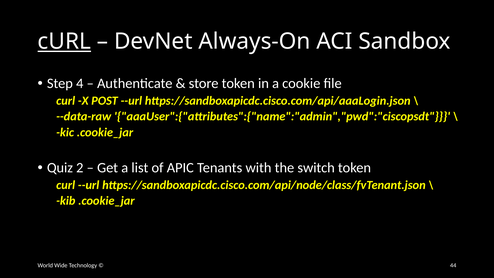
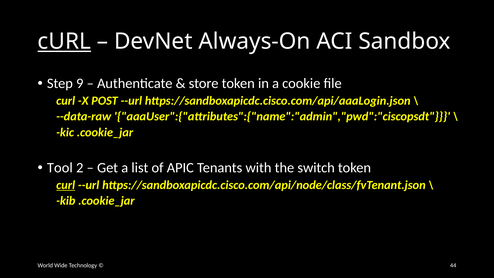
4: 4 -> 9 (80, 84)
Quiz: Quiz -> Tool (60, 168)
curl underline: none -> present (66, 185)
